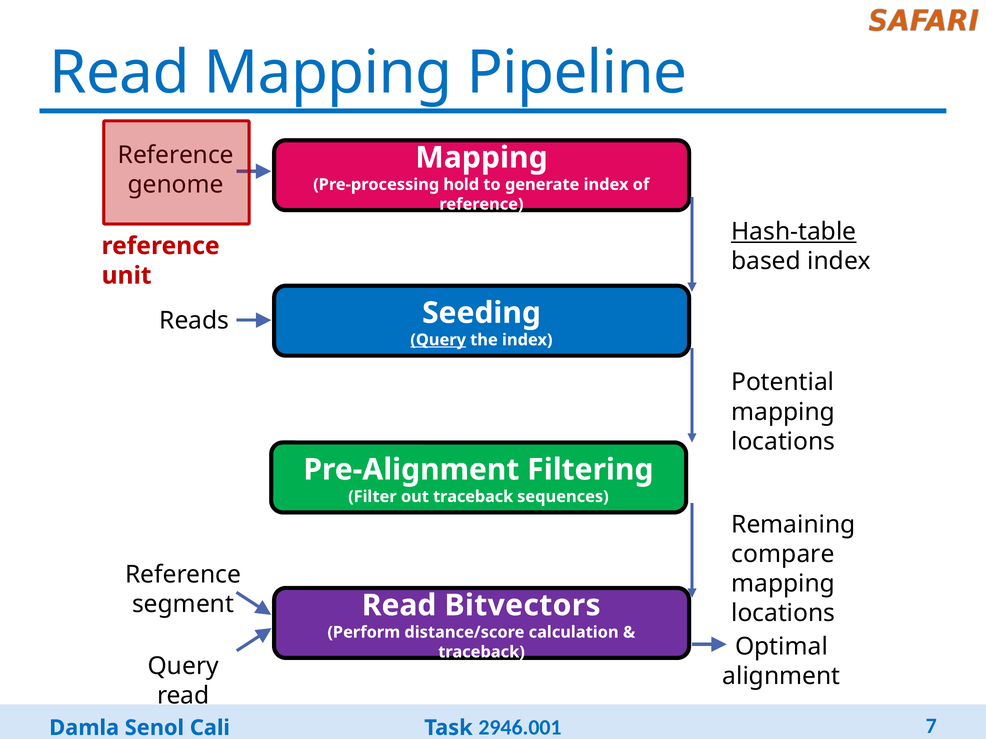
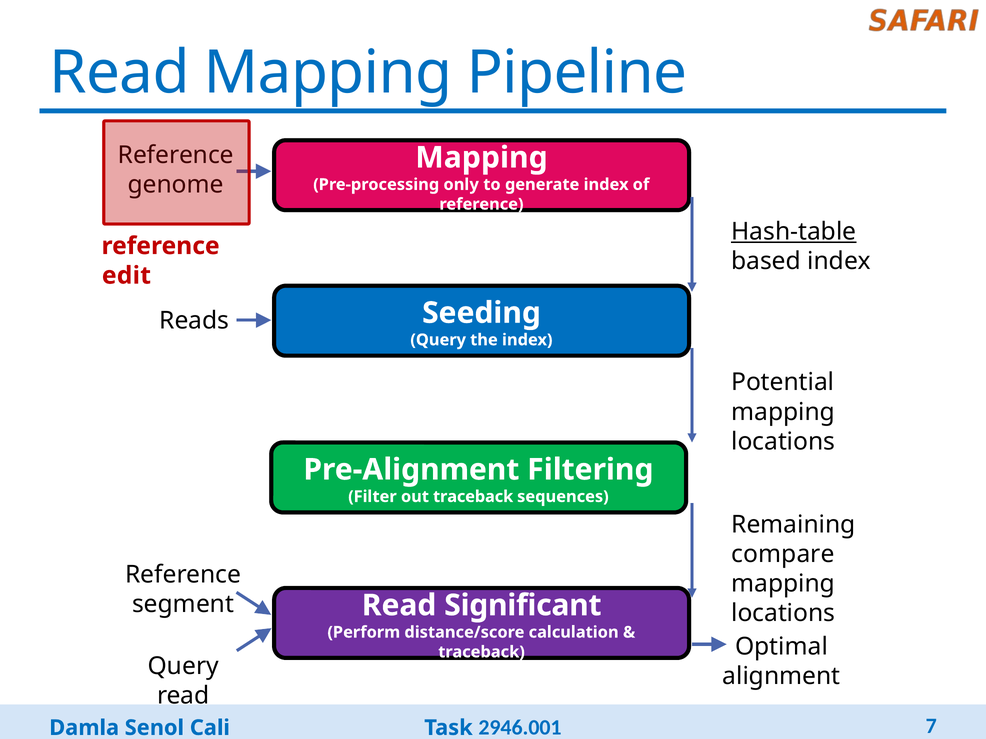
hold: hold -> only (461, 185)
unit: unit -> edit (126, 276)
Query underline: present -> none (438, 340)
Bitvectors: Bitvectors -> Significant (523, 606)
